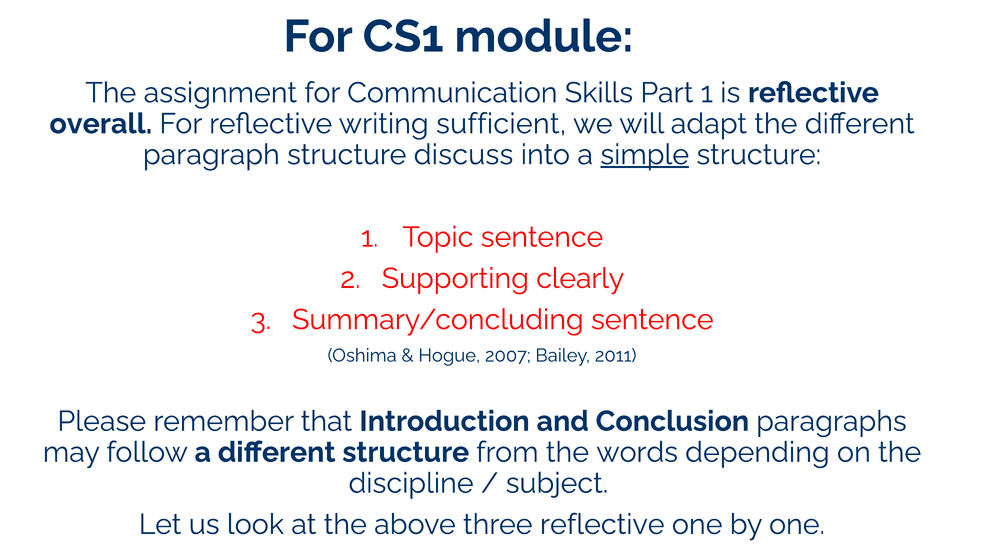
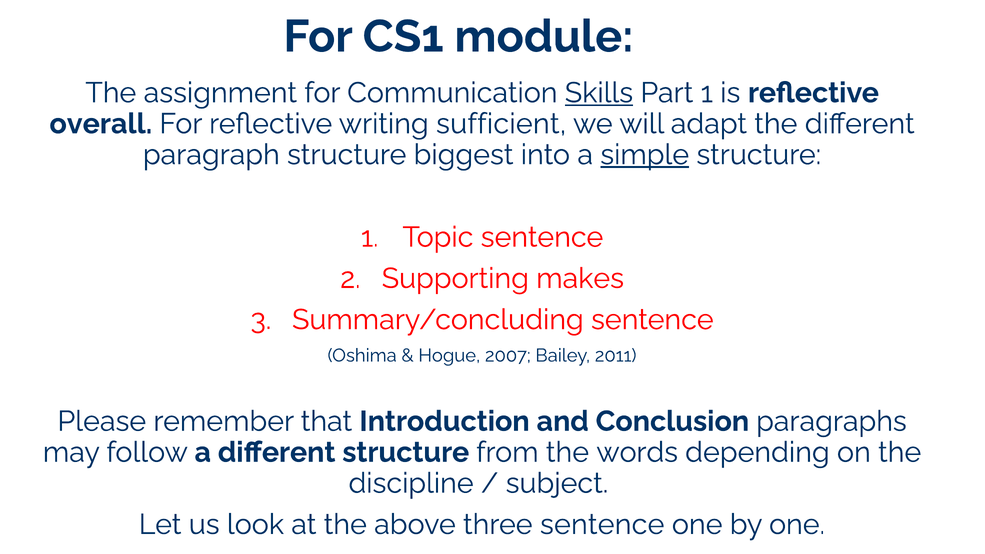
Skills underline: none -> present (599, 93)
discuss: discuss -> biggest (464, 155)
clearly: clearly -> makes (580, 278)
three reflective: reflective -> sentence (602, 525)
